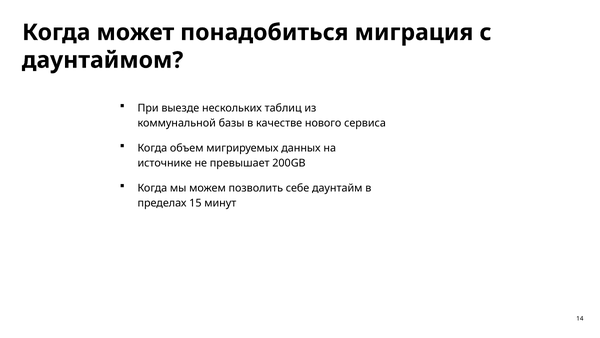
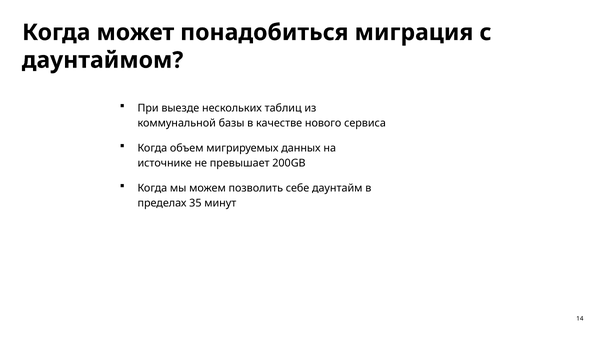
15: 15 -> 35 (195, 203)
